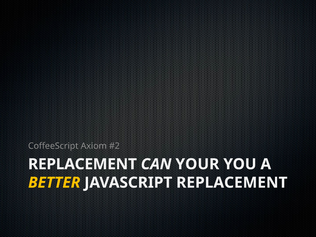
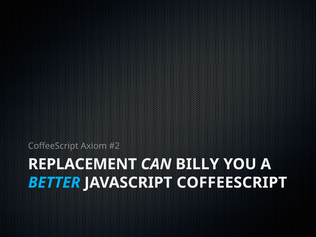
YOUR: YOUR -> BILLY (197, 164)
BETTER colour: yellow -> light blue (54, 183)
JAVASCRIPT REPLACEMENT: REPLACEMENT -> COFFEESCRIPT (232, 183)
